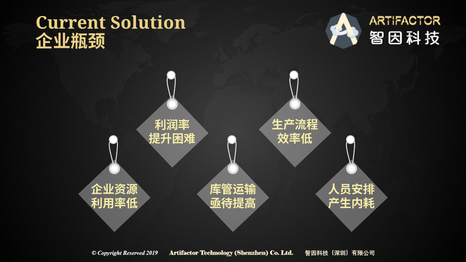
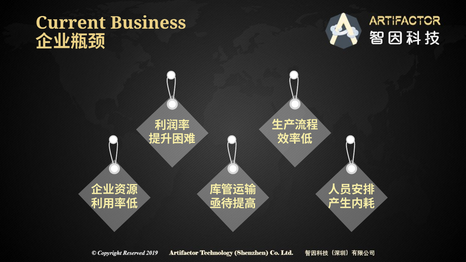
Solution: Solution -> Business (148, 23)
